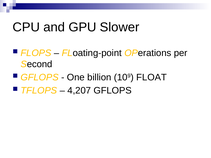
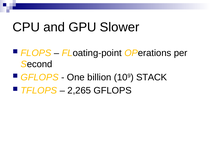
FLOAT: FLOAT -> STACK (152, 77)
4,207: 4,207 -> 2,265 (79, 91)
